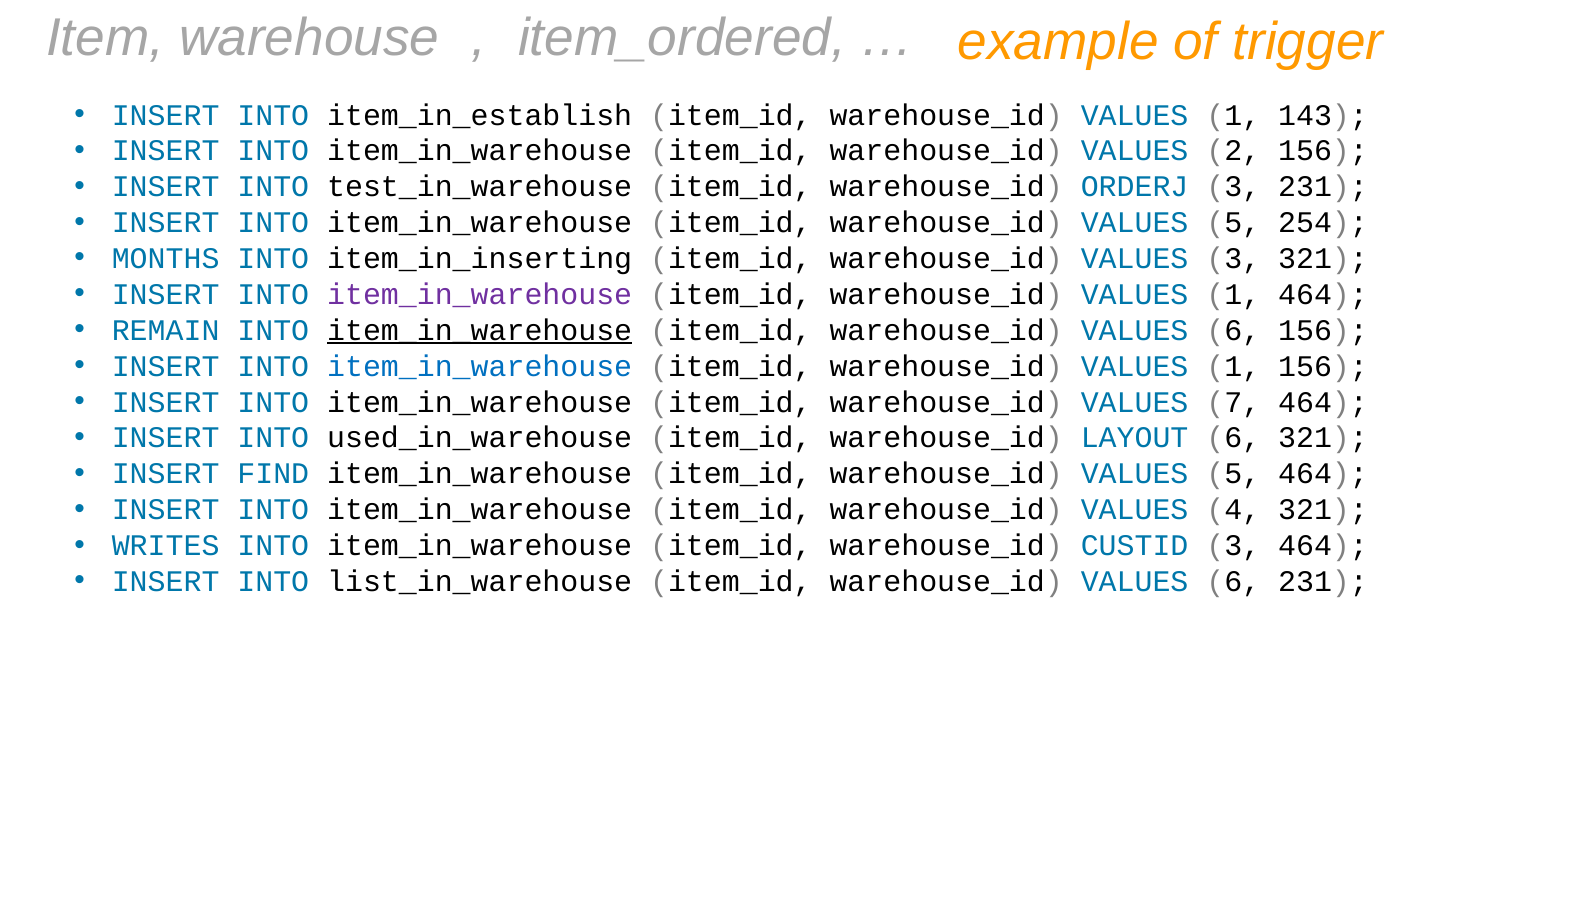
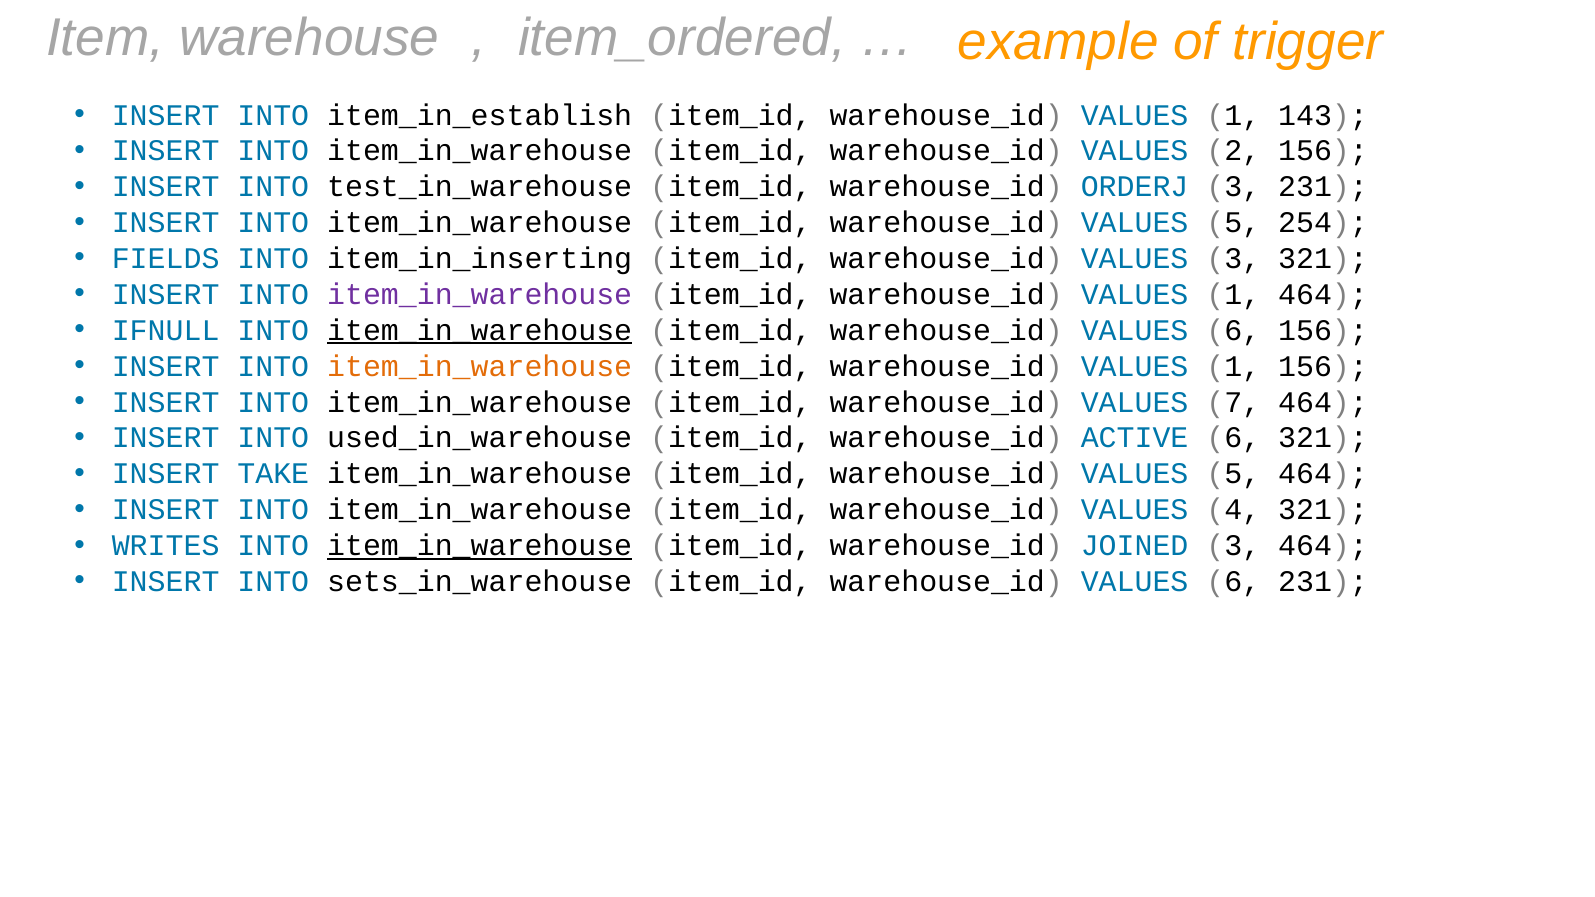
MONTHS: MONTHS -> FIELDS (166, 259)
REMAIN: REMAIN -> IFNULL (166, 331)
item_in_warehouse colour: blue -> orange (480, 366)
LAYOUT: LAYOUT -> ACTIVE (1135, 438)
FIND: FIND -> TAKE (273, 474)
item_in_warehouse underline: none -> present (480, 546)
CUSTID: CUSTID -> JOINED (1135, 546)
list_in_warehouse: list_in_warehouse -> sets_in_warehouse (480, 582)
